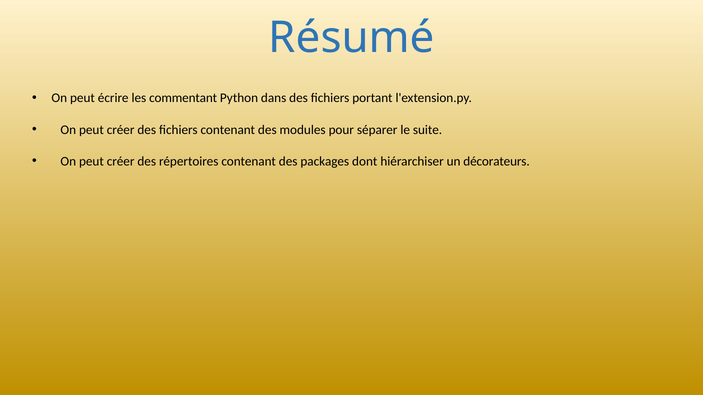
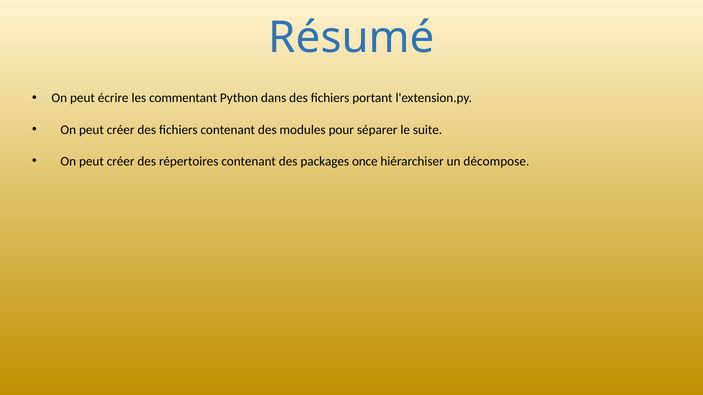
dont: dont -> once (365, 161)
décorateurs: décorateurs -> décompose (496, 161)
